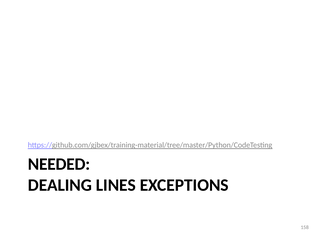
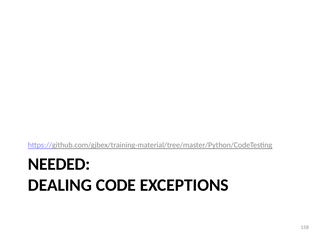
LINES: LINES -> CODE (116, 185)
